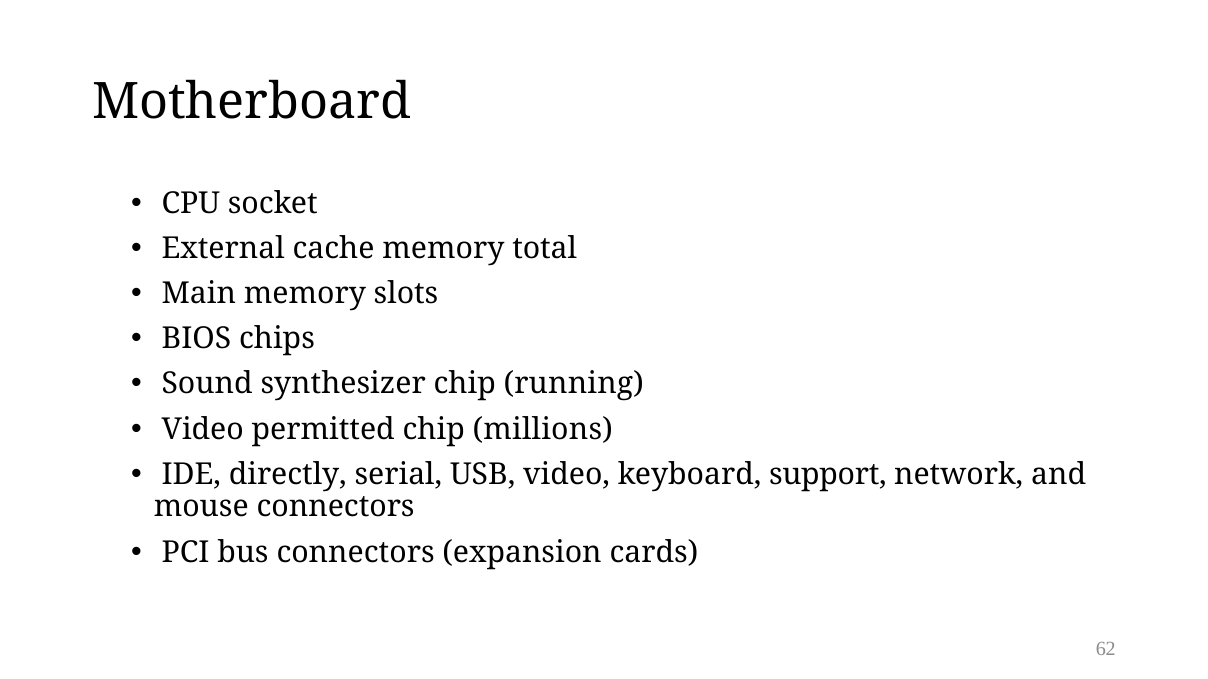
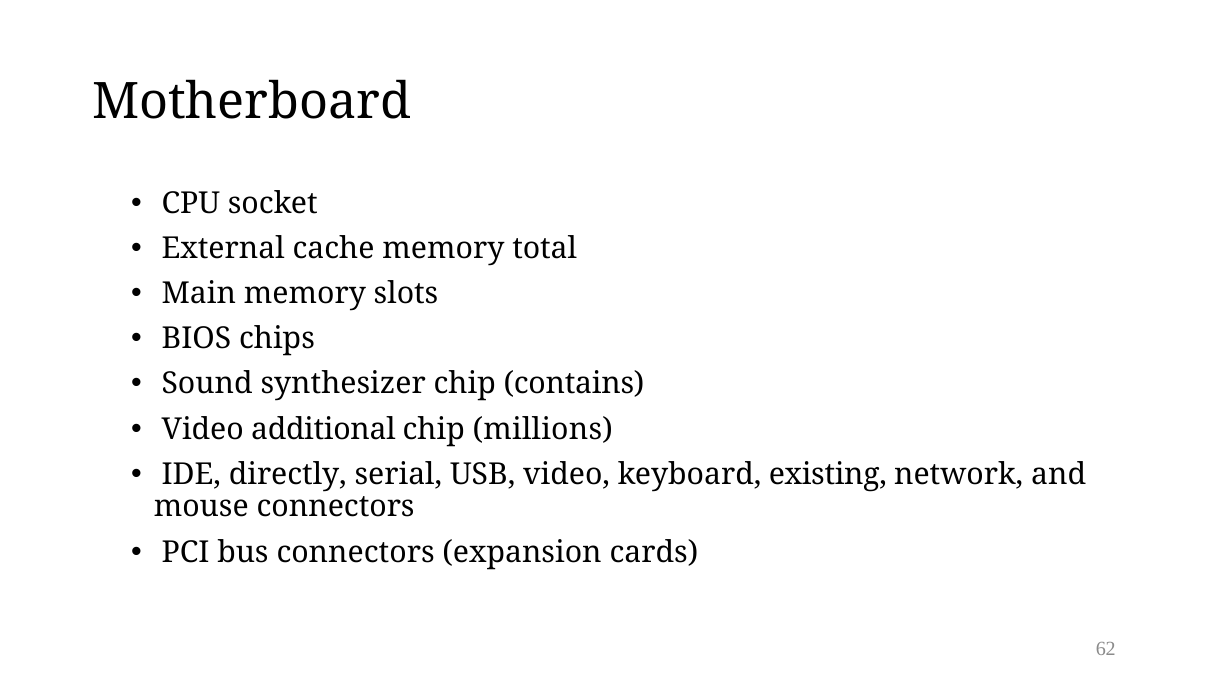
running: running -> contains (574, 384)
permitted: permitted -> additional (323, 430)
support: support -> existing (828, 475)
